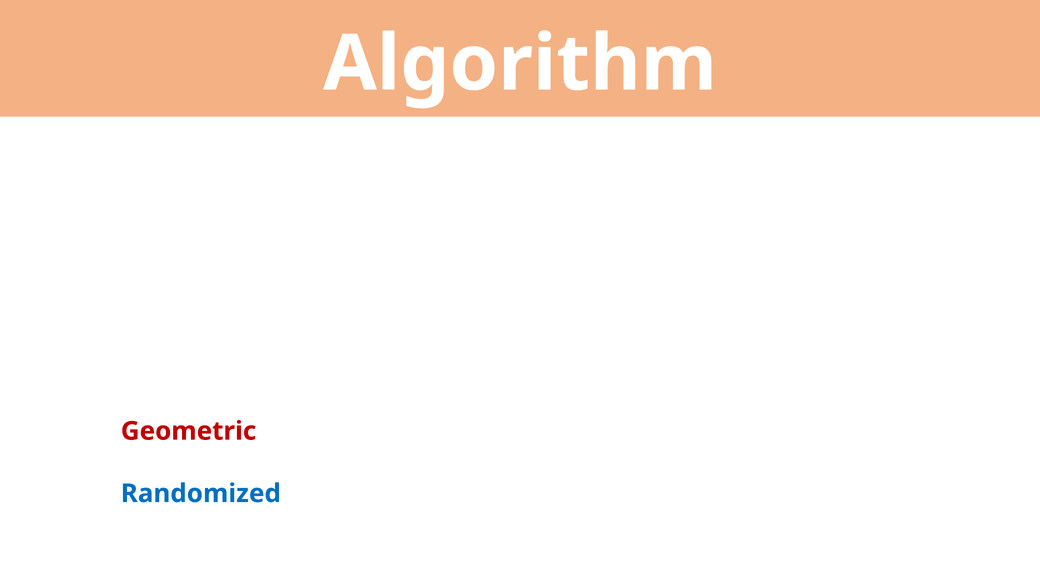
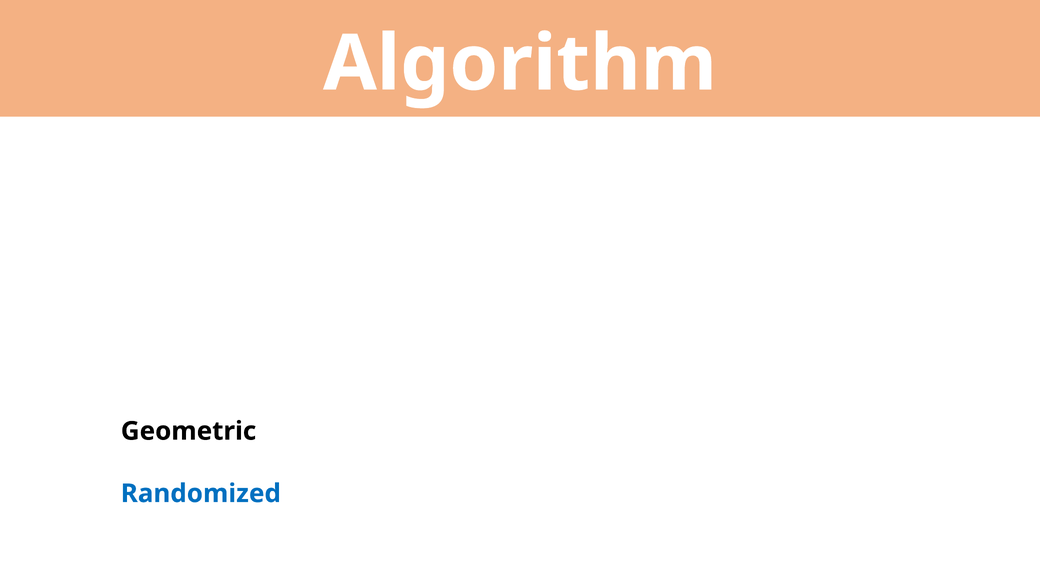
Geometric colour: red -> black (189, 431)
